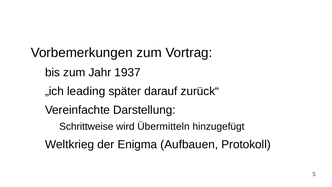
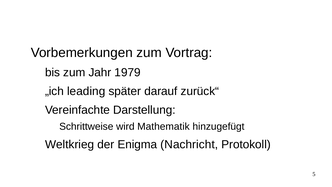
1937: 1937 -> 1979 (128, 72)
Übermitteln: Übermitteln -> Mathematik (163, 126)
Aufbauen: Aufbauen -> Nachricht (189, 144)
